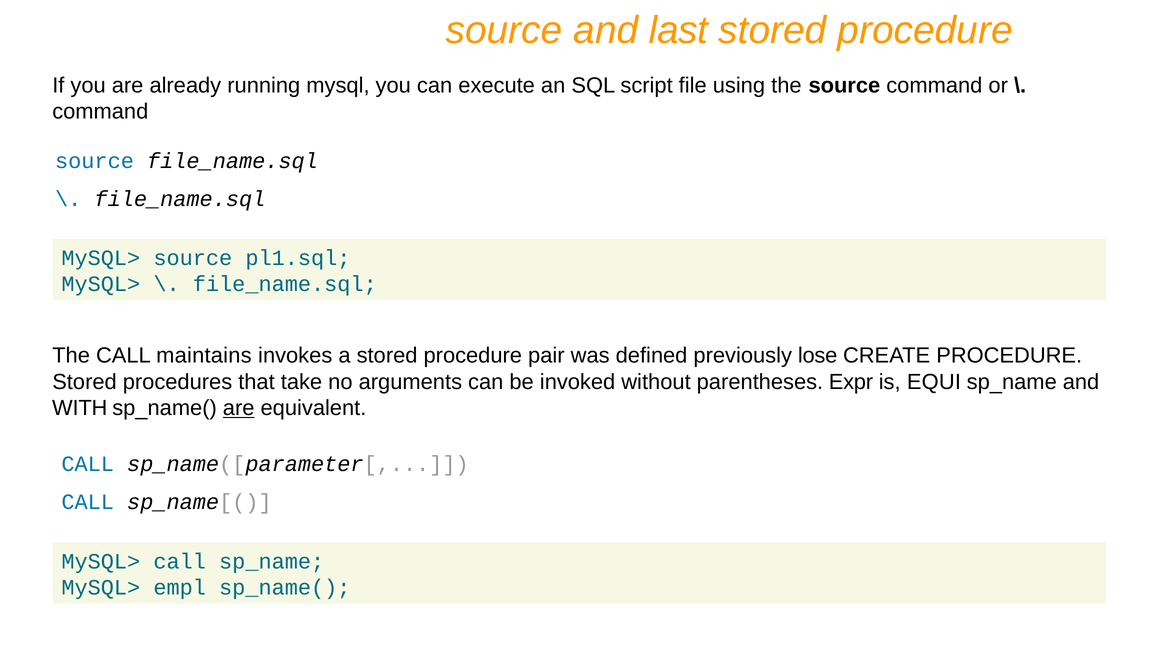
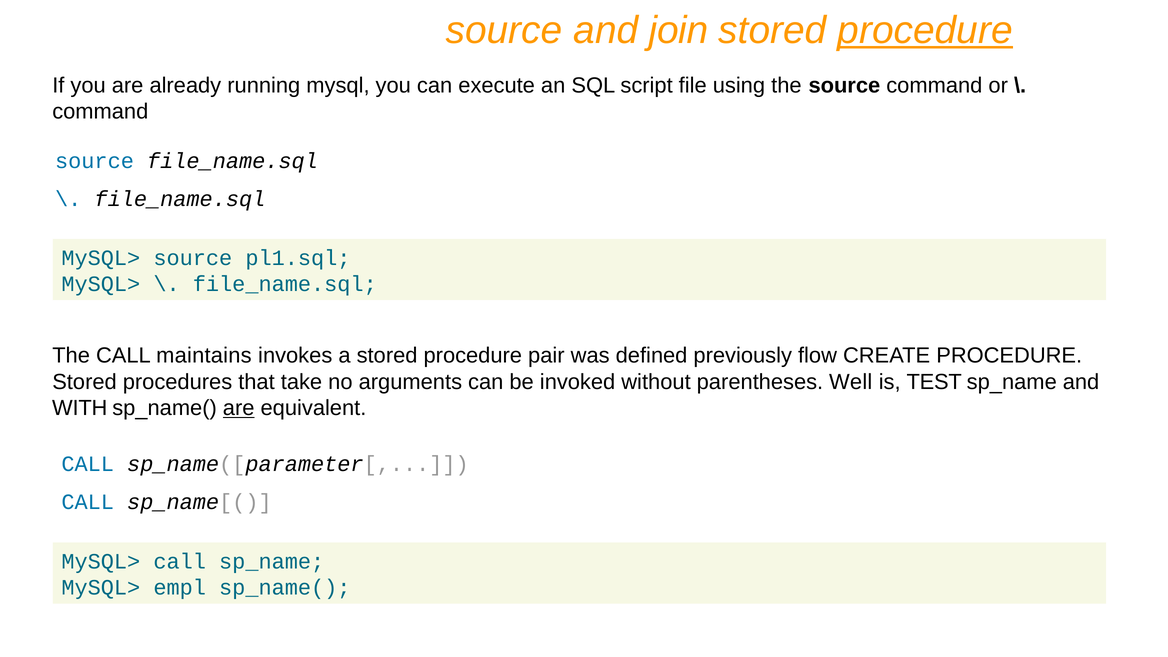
last: last -> join (679, 30)
procedure underline: none -> present (925, 30)
lose: lose -> flow (818, 356)
Expr: Expr -> Well (851, 382)
EQUI: EQUI -> TEST (934, 382)
